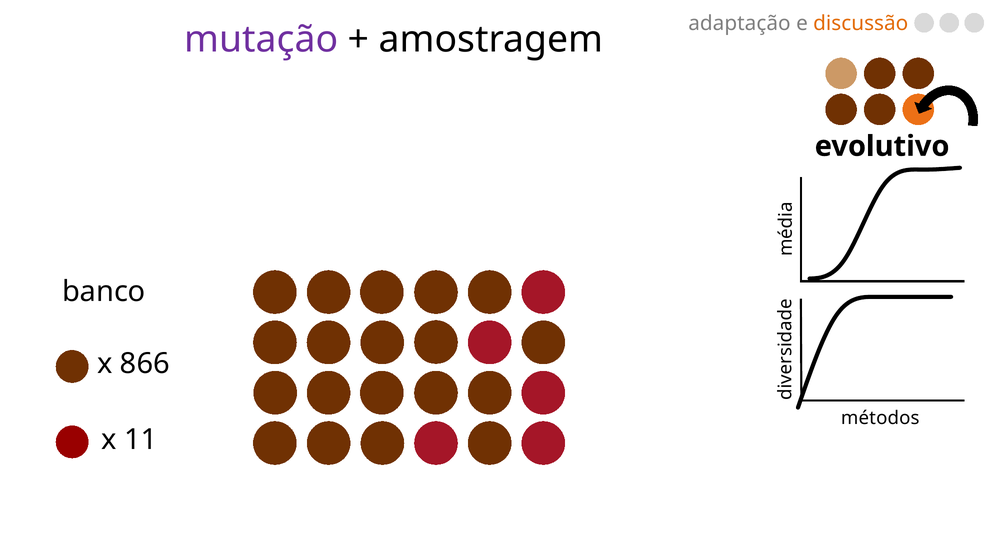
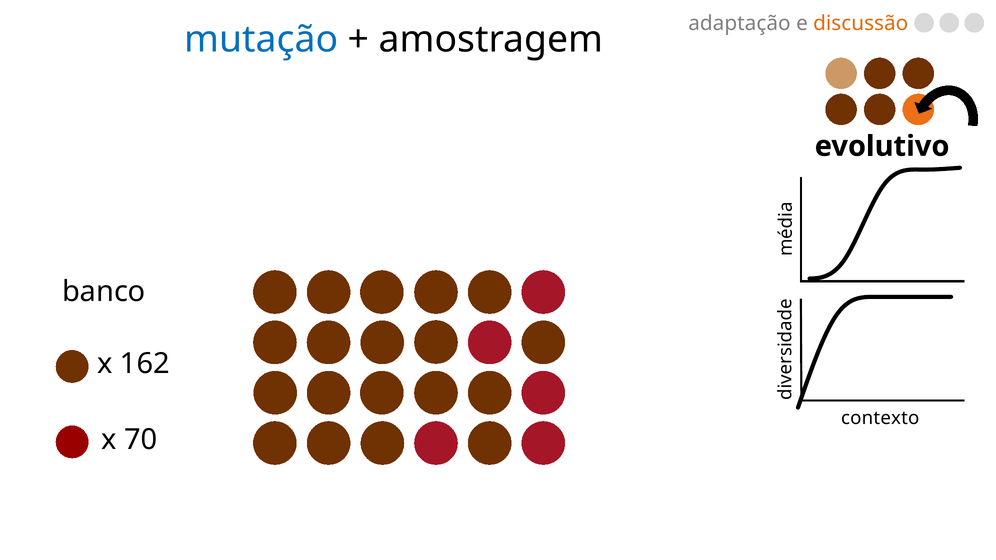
mutação colour: purple -> blue (261, 39)
866: 866 -> 162 (145, 364)
métodos: métodos -> contexto (880, 418)
11: 11 -> 70 (141, 440)
